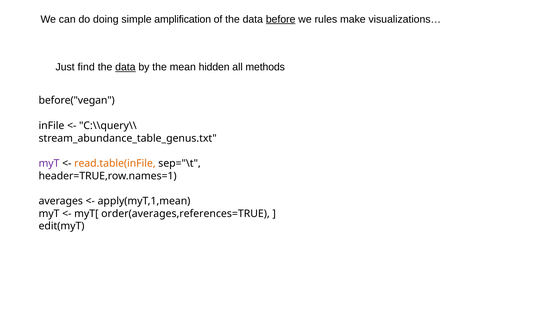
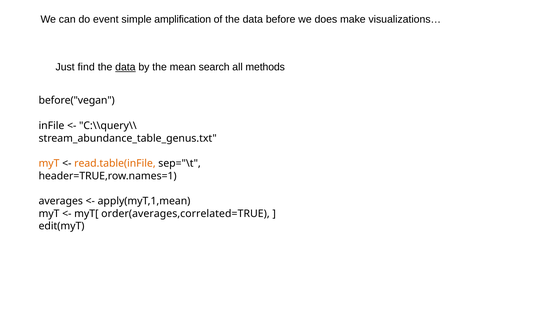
doing: doing -> event (106, 19)
before underline: present -> none (281, 19)
rules: rules -> does (326, 19)
hidden: hidden -> search (214, 67)
myT colour: purple -> orange (49, 163)
order(averages,references=TRUE: order(averages,references=TRUE -> order(averages,correlated=TRUE (185, 213)
